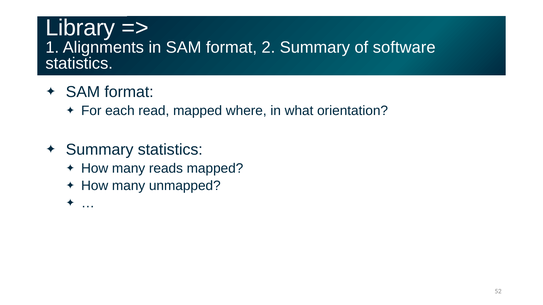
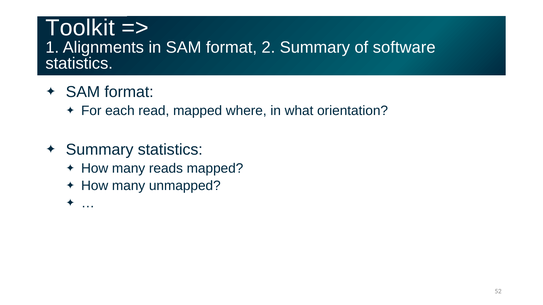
Library: Library -> Toolkit (80, 28)
